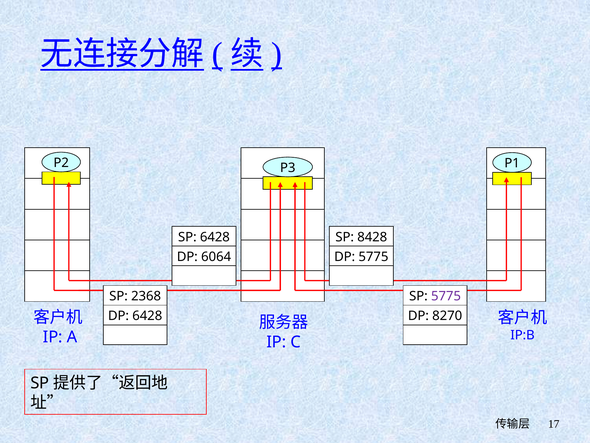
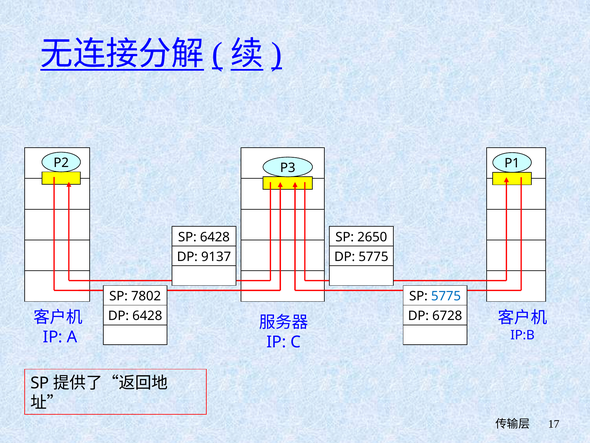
8428: 8428 -> 2650 (372, 237)
6064: 6064 -> 9137 (216, 257)
2368: 2368 -> 7802 (146, 296)
5775 colour: purple -> blue (446, 296)
8270: 8270 -> 6728 (447, 316)
